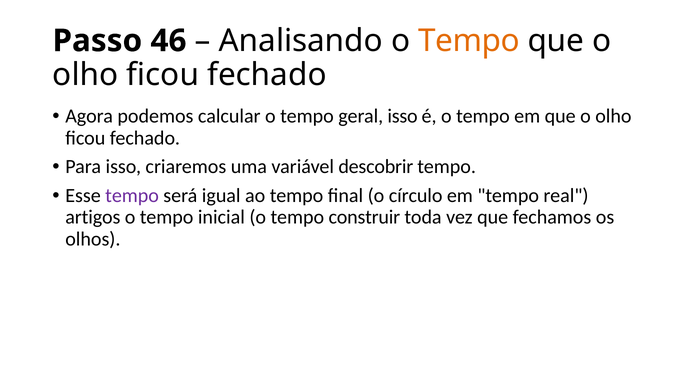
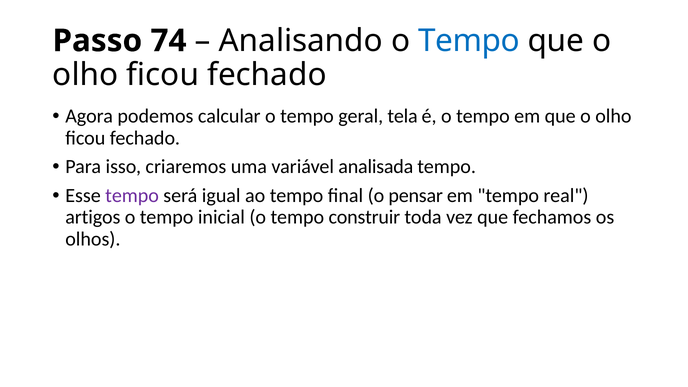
46: 46 -> 74 (168, 41)
Tempo colour: orange -> blue (469, 41)
geral isso: isso -> tela (403, 116)
descobrir: descobrir -> analisada (376, 167)
círculo: círculo -> pensar (416, 196)
